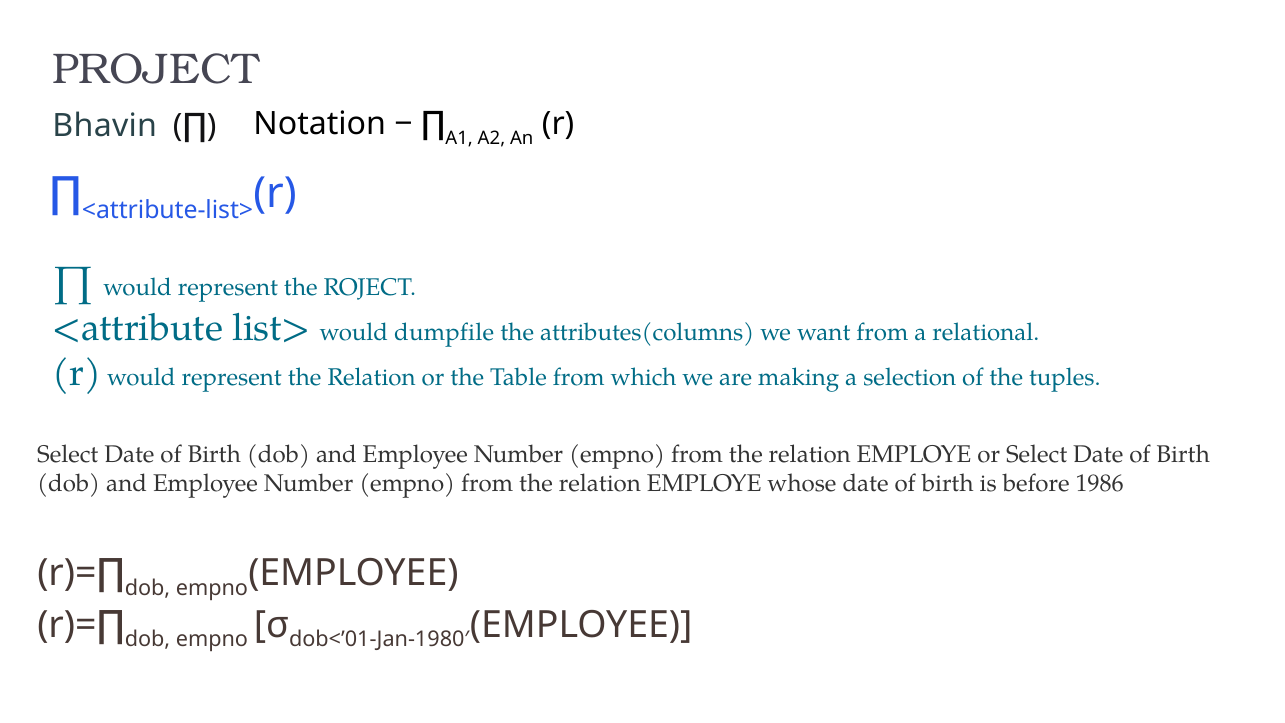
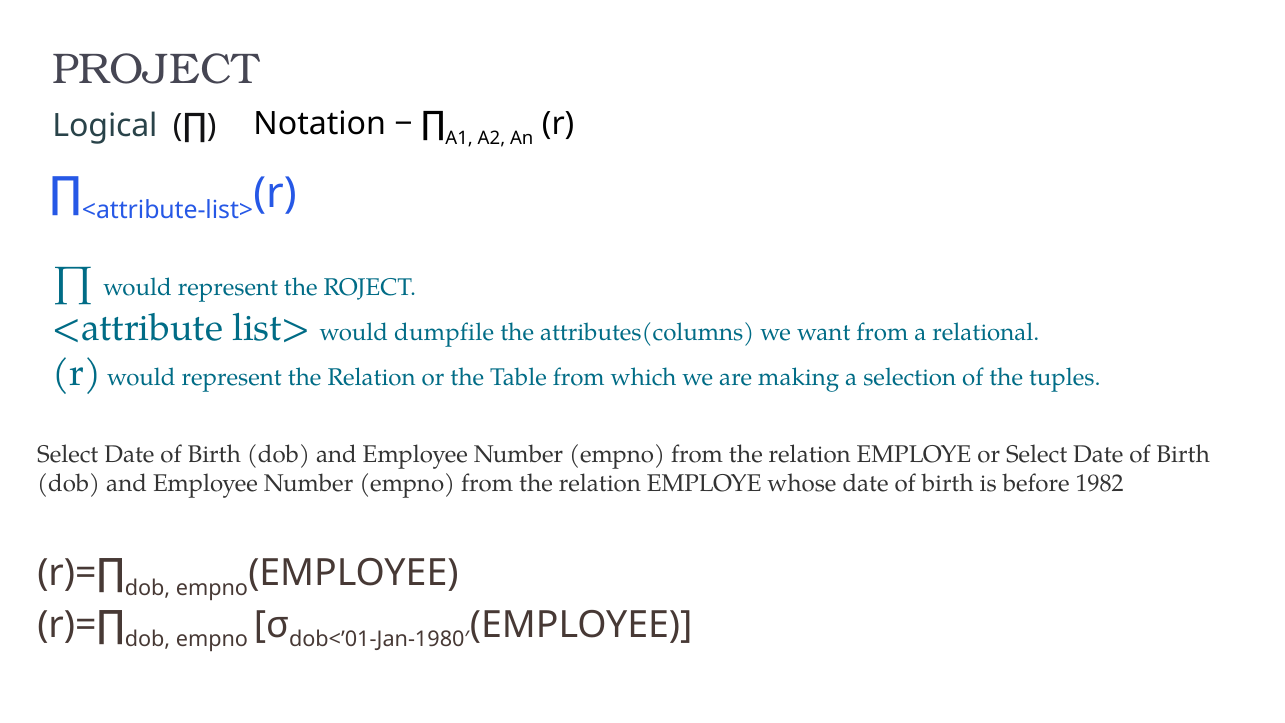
Bhavin: Bhavin -> Logical (105, 126)
1986: 1986 -> 1982 (1100, 483)
